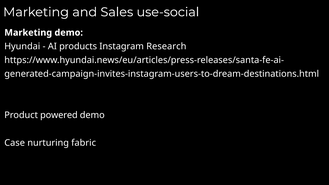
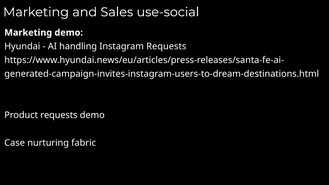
products: products -> handling (78, 46)
Instagram Research: Research -> Requests (166, 46)
Product powered: powered -> requests (59, 115)
